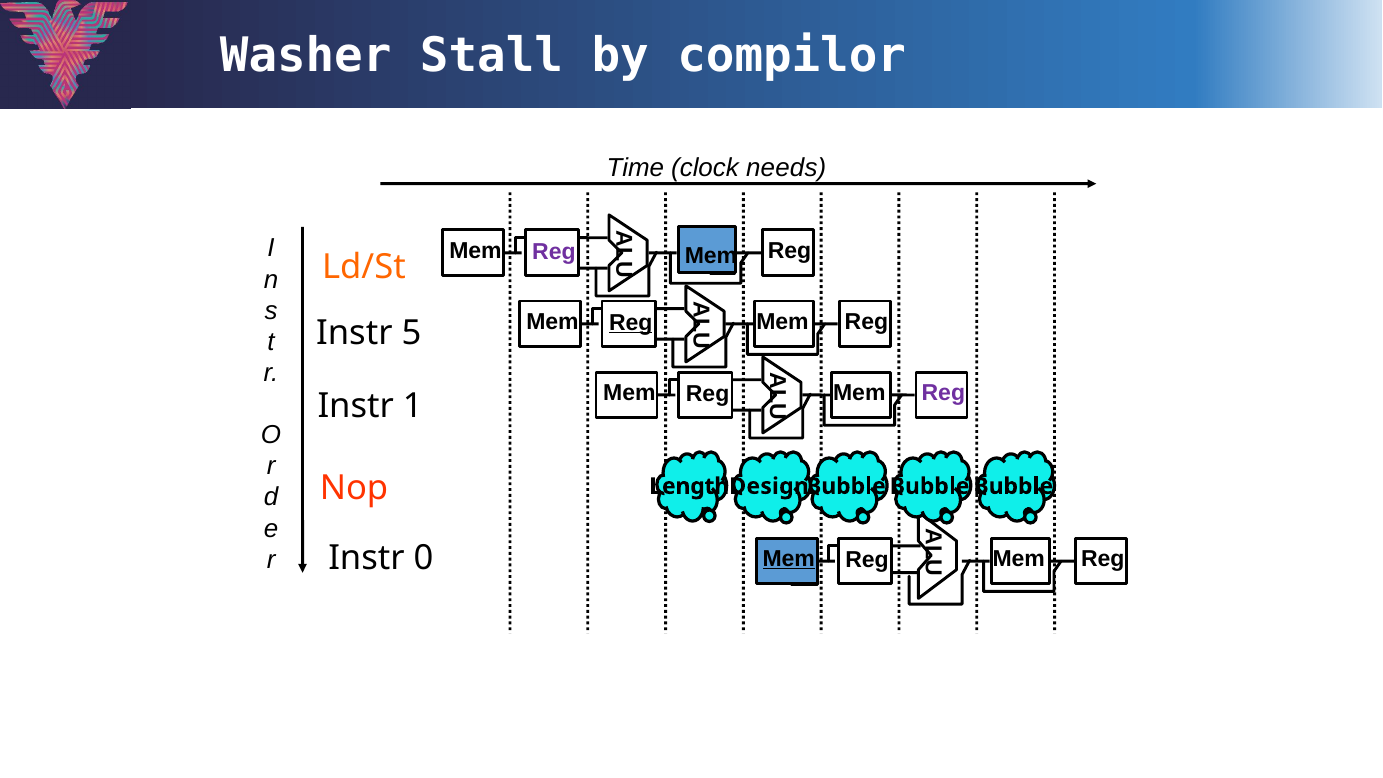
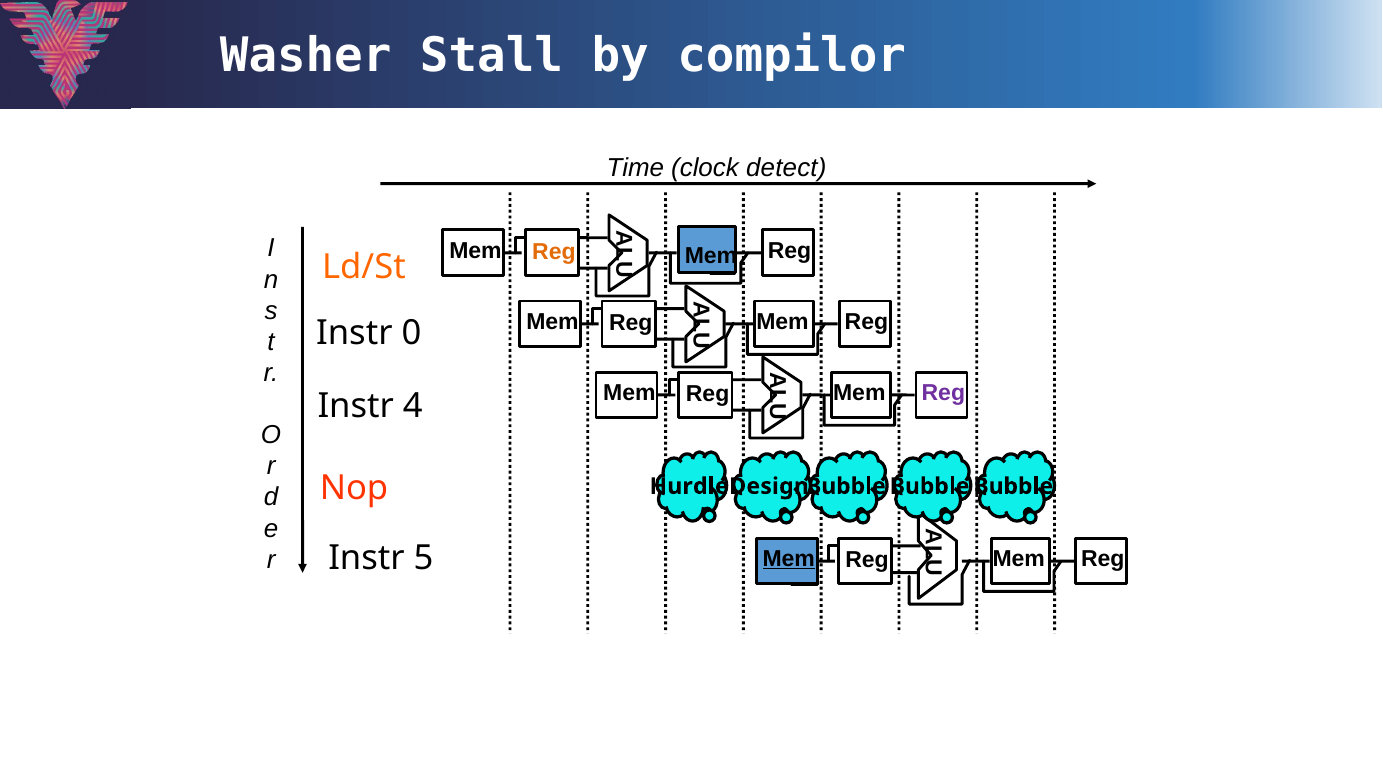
needs: needs -> detect (786, 168)
Reg colour: purple -> orange (554, 252)
Reg underline: present -> none (631, 323)
5: 5 -> 0 (411, 333)
1: 1 -> 4 (413, 406)
Length: Length -> Hurdle (689, 486)
0: 0 -> 5 (424, 558)
